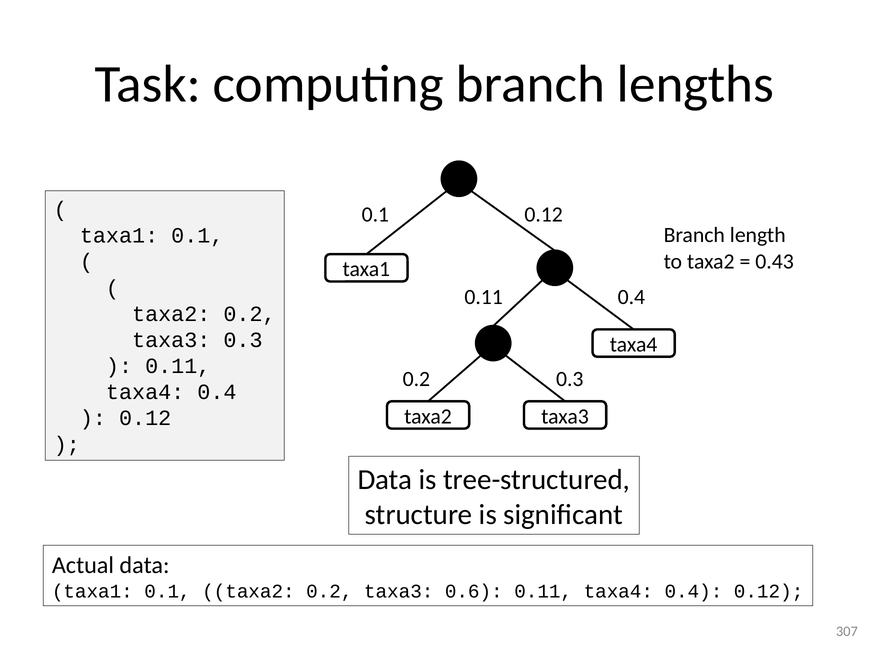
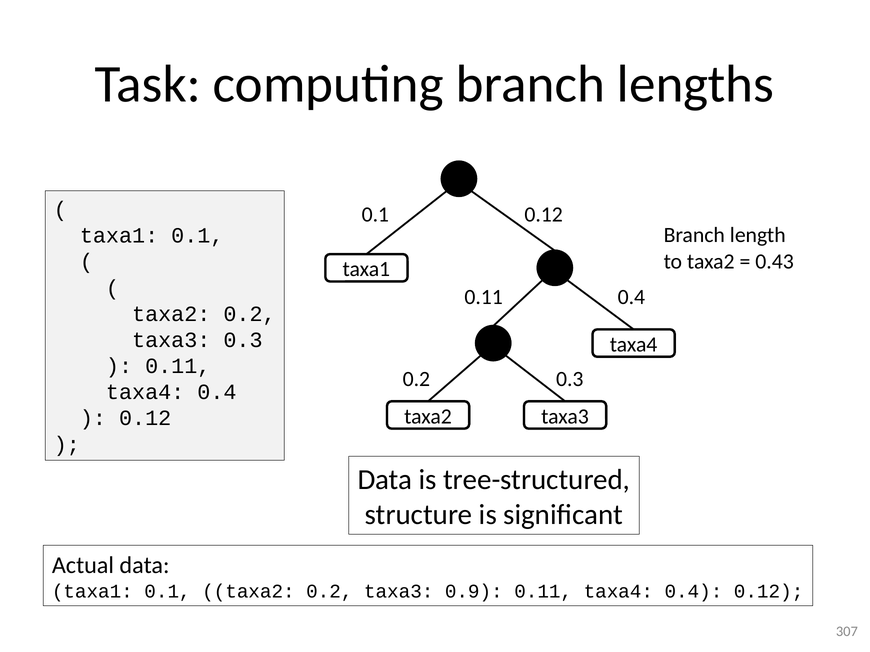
0.6: 0.6 -> 0.9 (474, 592)
